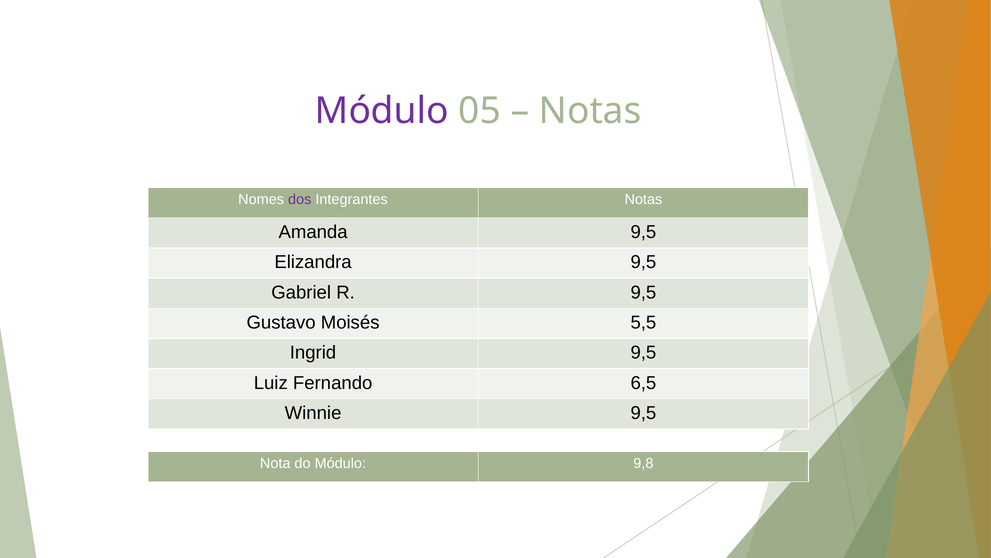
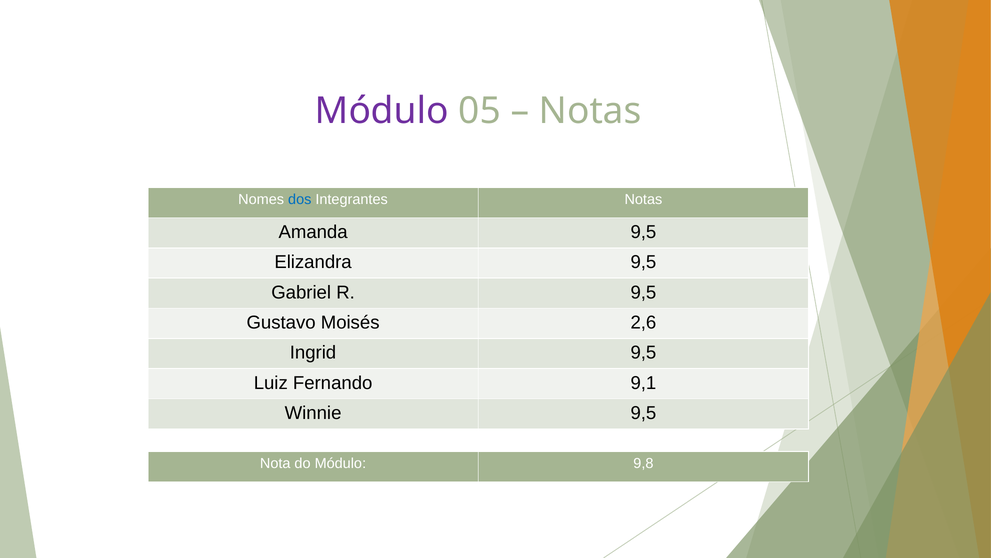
dos colour: purple -> blue (300, 199)
5,5: 5,5 -> 2,6 (643, 322)
6,5: 6,5 -> 9,1 (643, 383)
